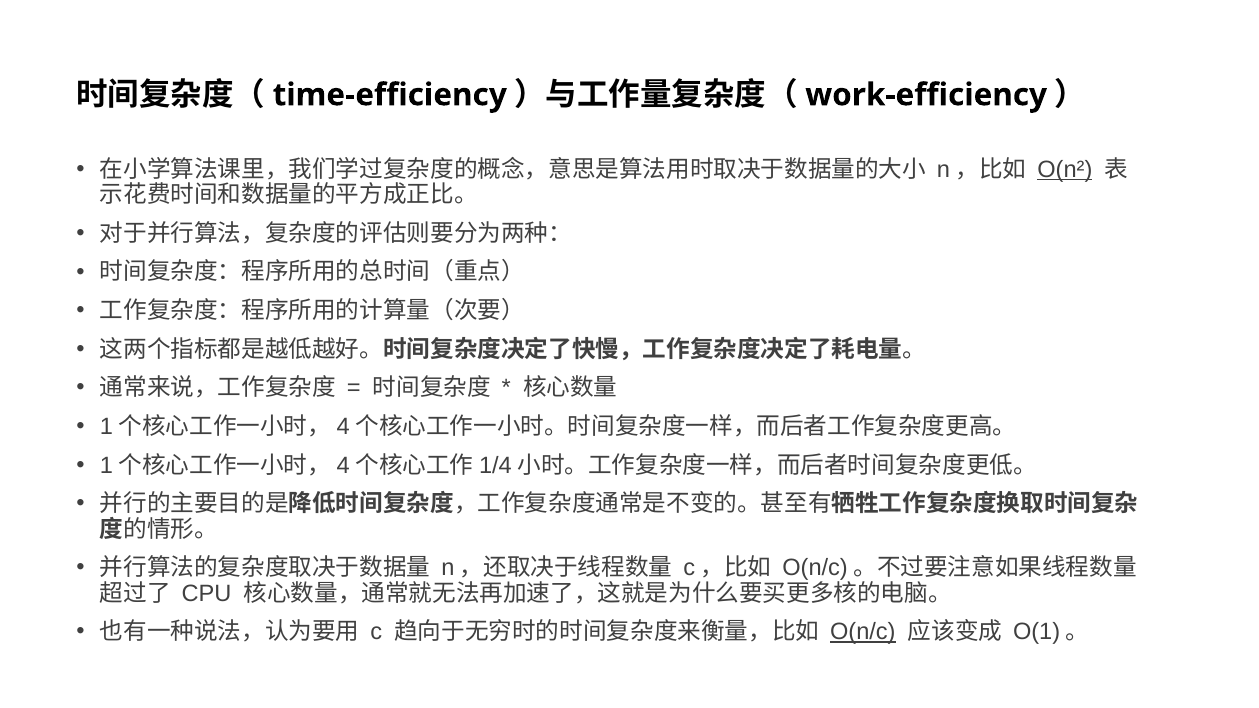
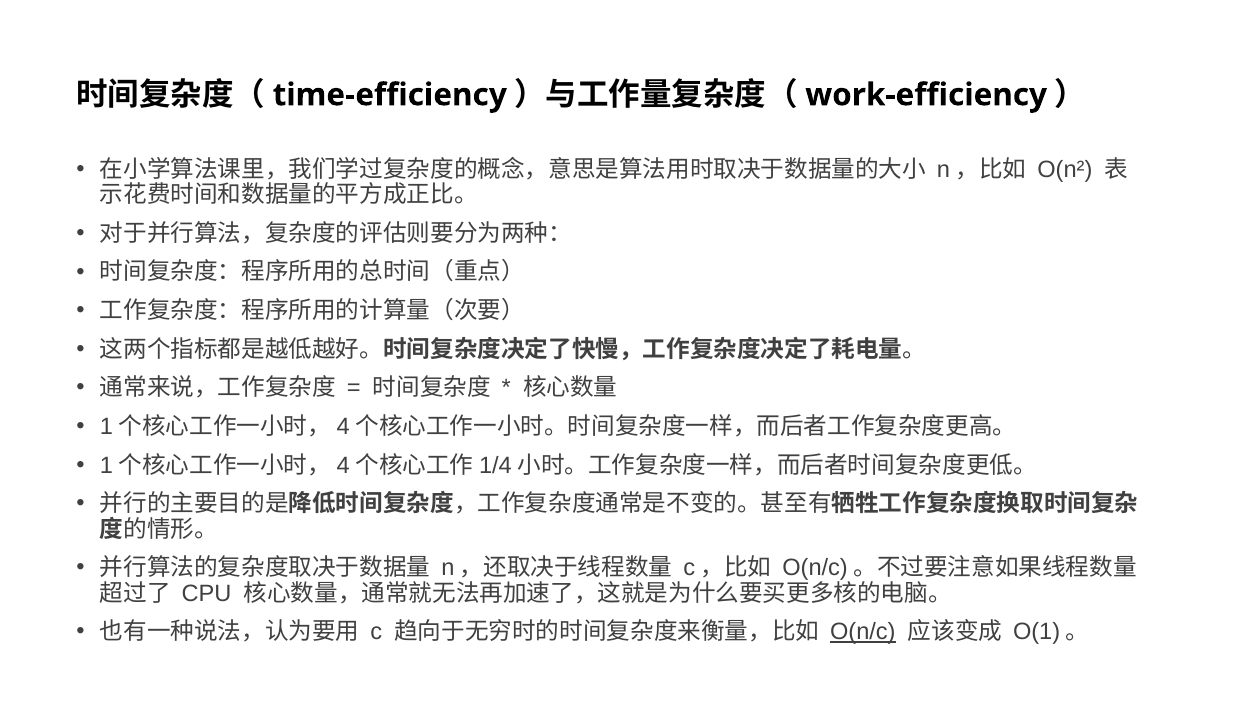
O(n² underline: present -> none (1065, 169)
